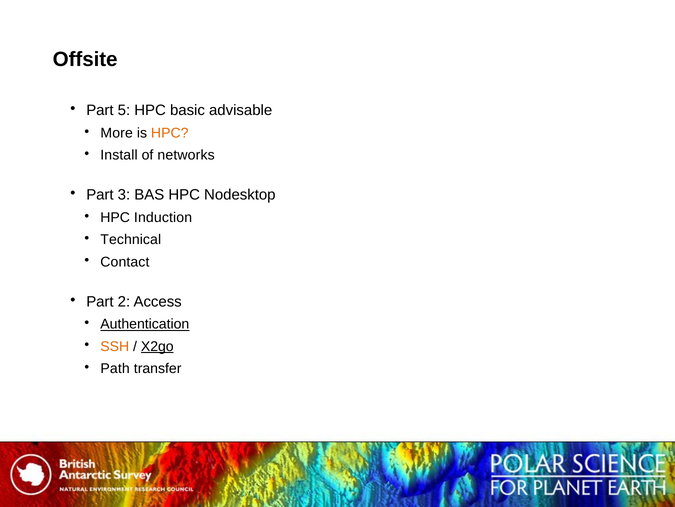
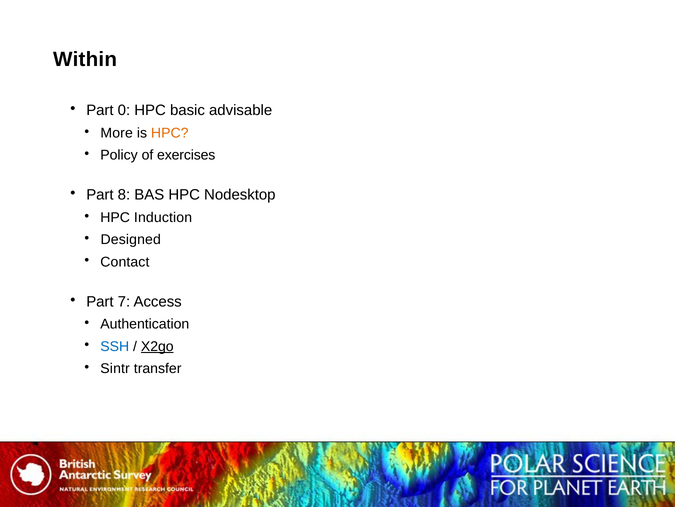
Offsite: Offsite -> Within (85, 59)
5: 5 -> 0 (124, 110)
Install: Install -> Policy (119, 155)
networks: networks -> exercises (186, 155)
3: 3 -> 8 (124, 195)
Technical: Technical -> Designed (131, 239)
2: 2 -> 7 (124, 301)
Authentication underline: present -> none (145, 324)
SSH colour: orange -> blue (115, 346)
Path: Path -> Sintr (115, 368)
